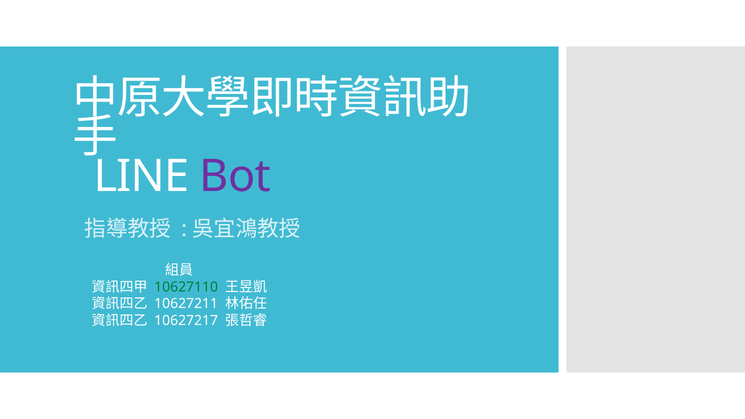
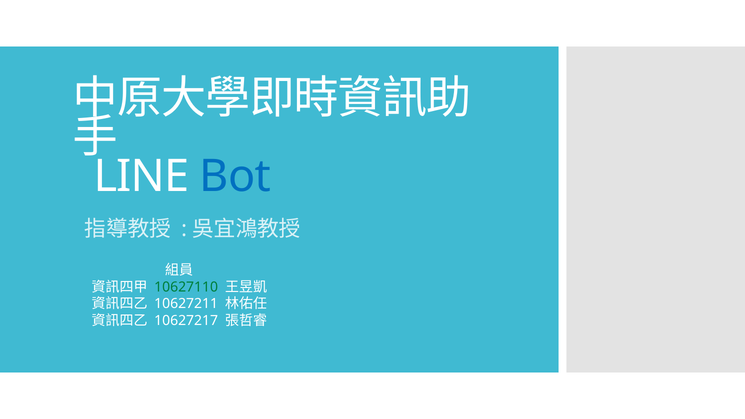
Bot colour: purple -> blue (235, 176)
